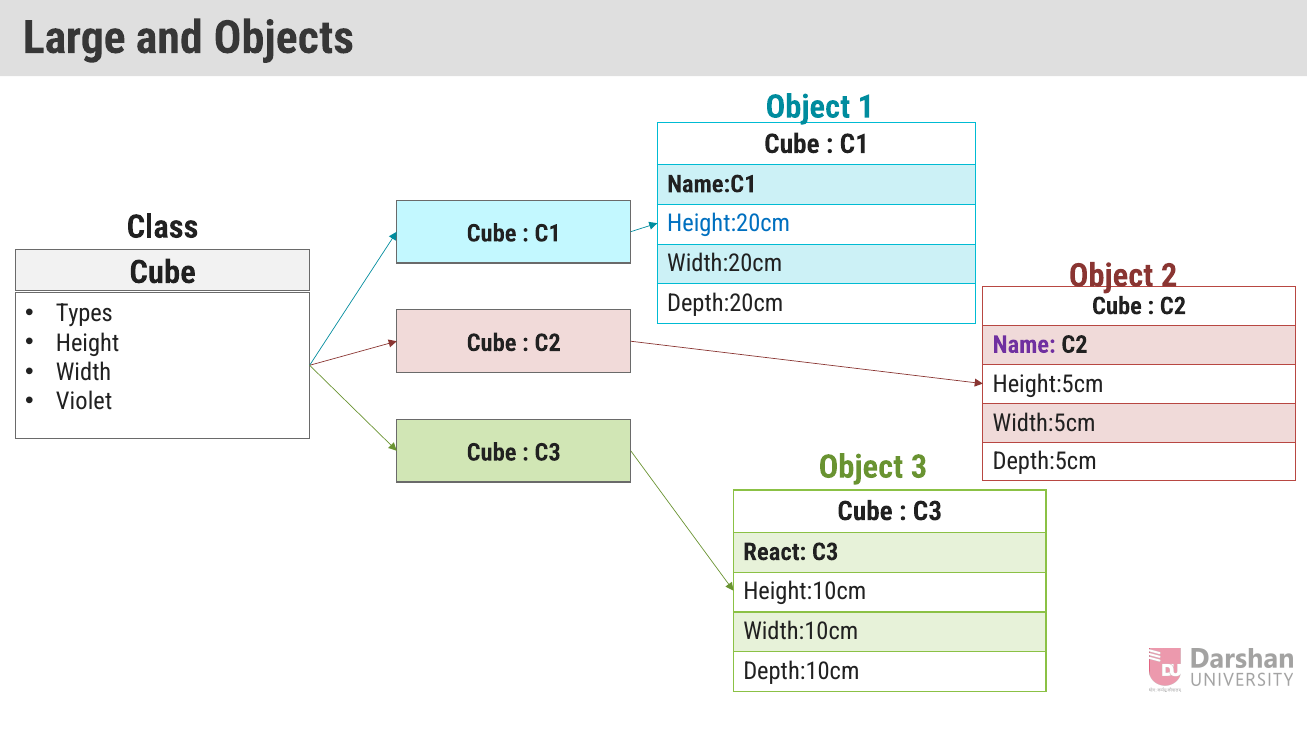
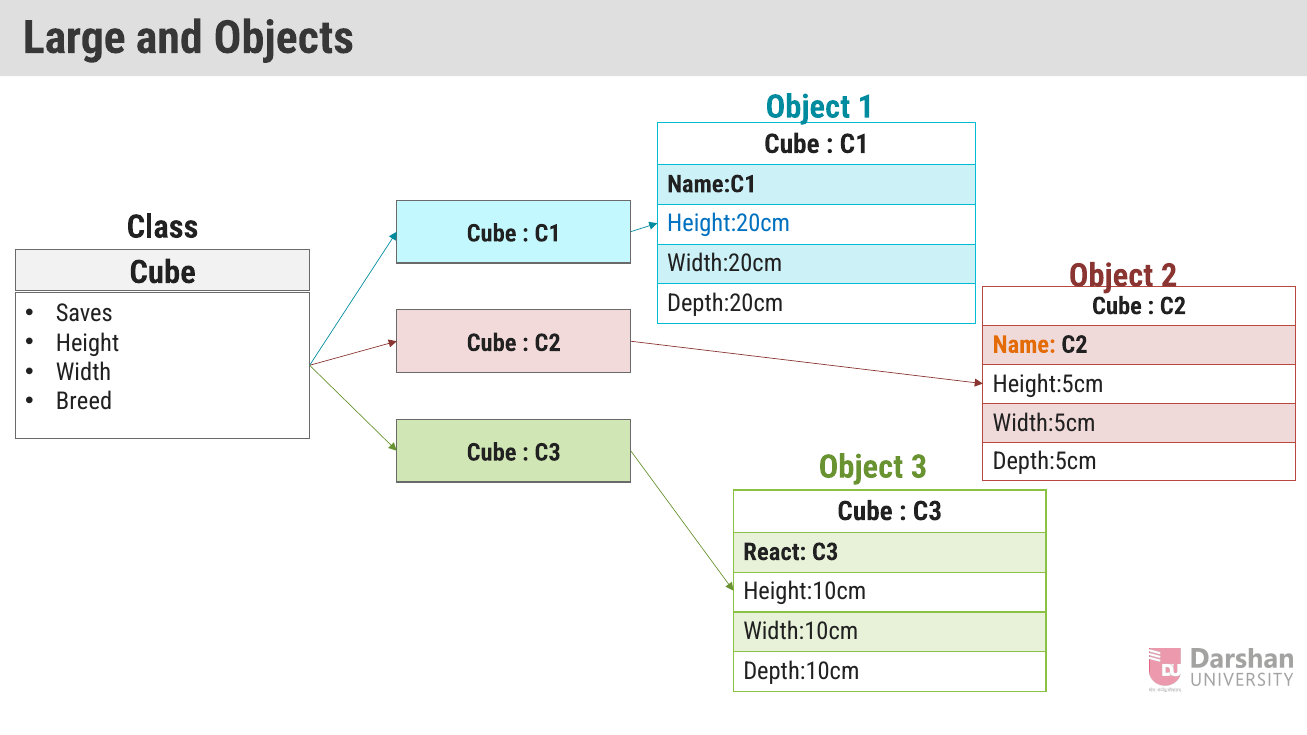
Types: Types -> Saves (84, 314)
Name colour: purple -> orange (1024, 345)
Violet: Violet -> Breed (84, 402)
